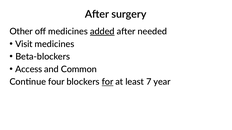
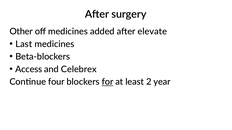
added underline: present -> none (102, 32)
needed: needed -> elevate (152, 32)
Visit: Visit -> Last (24, 44)
Common: Common -> Celebrex (79, 69)
7: 7 -> 2 (149, 82)
